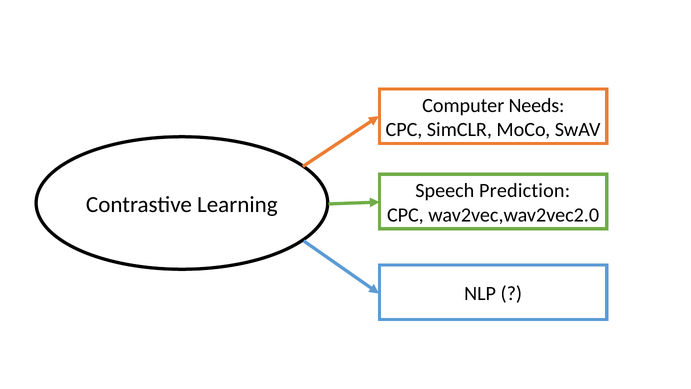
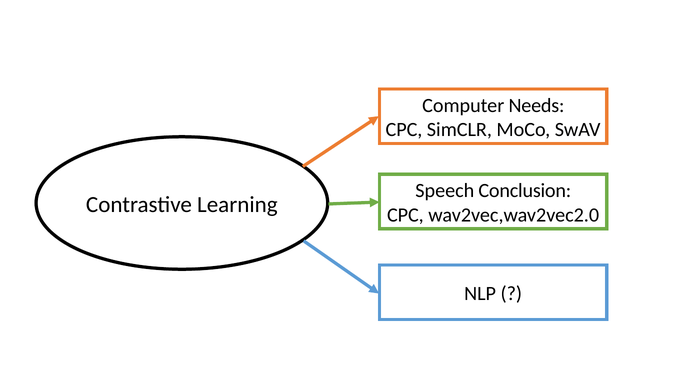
Prediction: Prediction -> Conclusion (525, 191)
